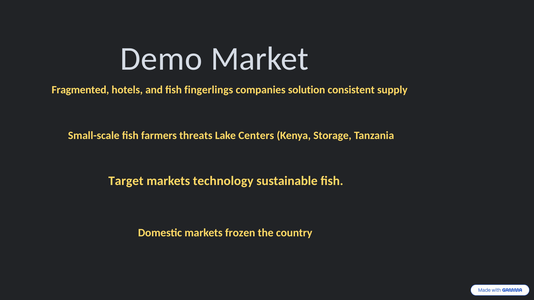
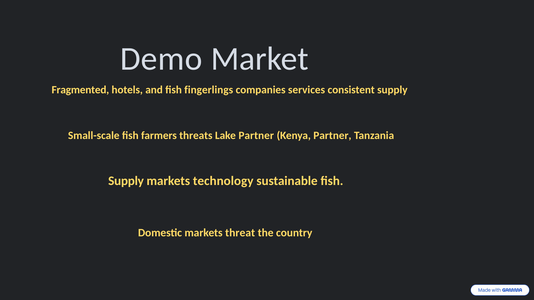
solution: solution -> services (307, 90)
Lake Centers: Centers -> Partner (256, 136)
Kenya Storage: Storage -> Partner (332, 136)
Target: Target -> Supply (126, 181)
frozen: frozen -> threat (240, 233)
